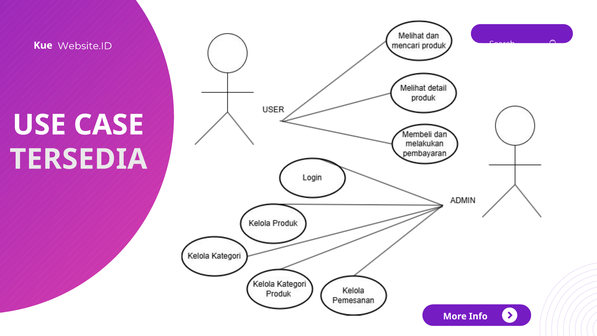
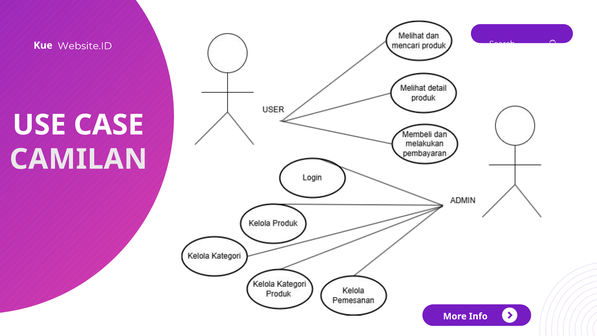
TERSEDIA: TERSEDIA -> CAMILAN (78, 159)
